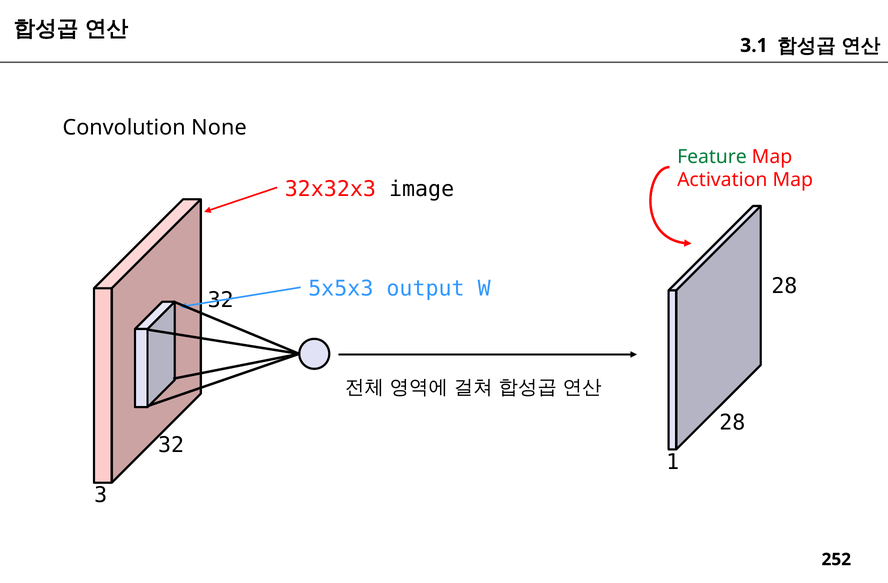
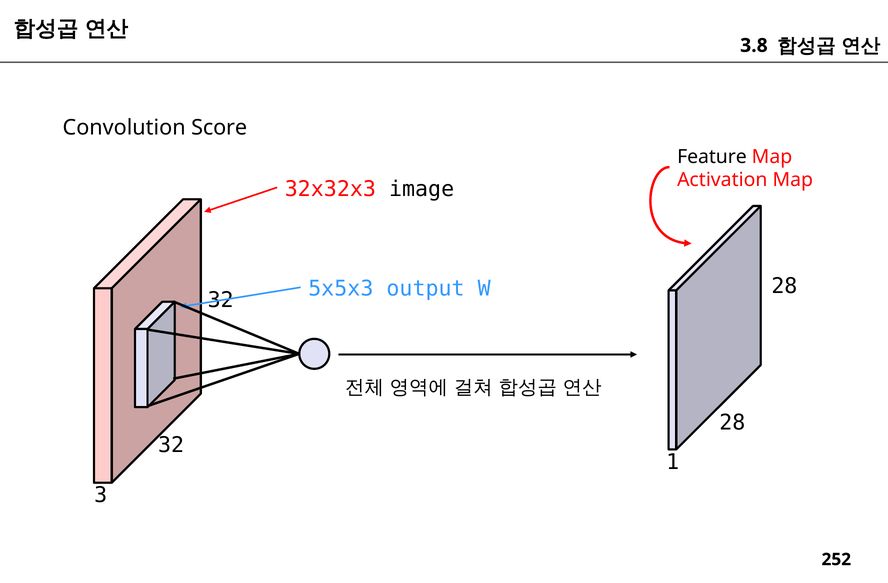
3.1: 3.1 -> 3.8 (754, 46)
None: None -> Score (219, 128)
Feature colour: green -> black (712, 157)
